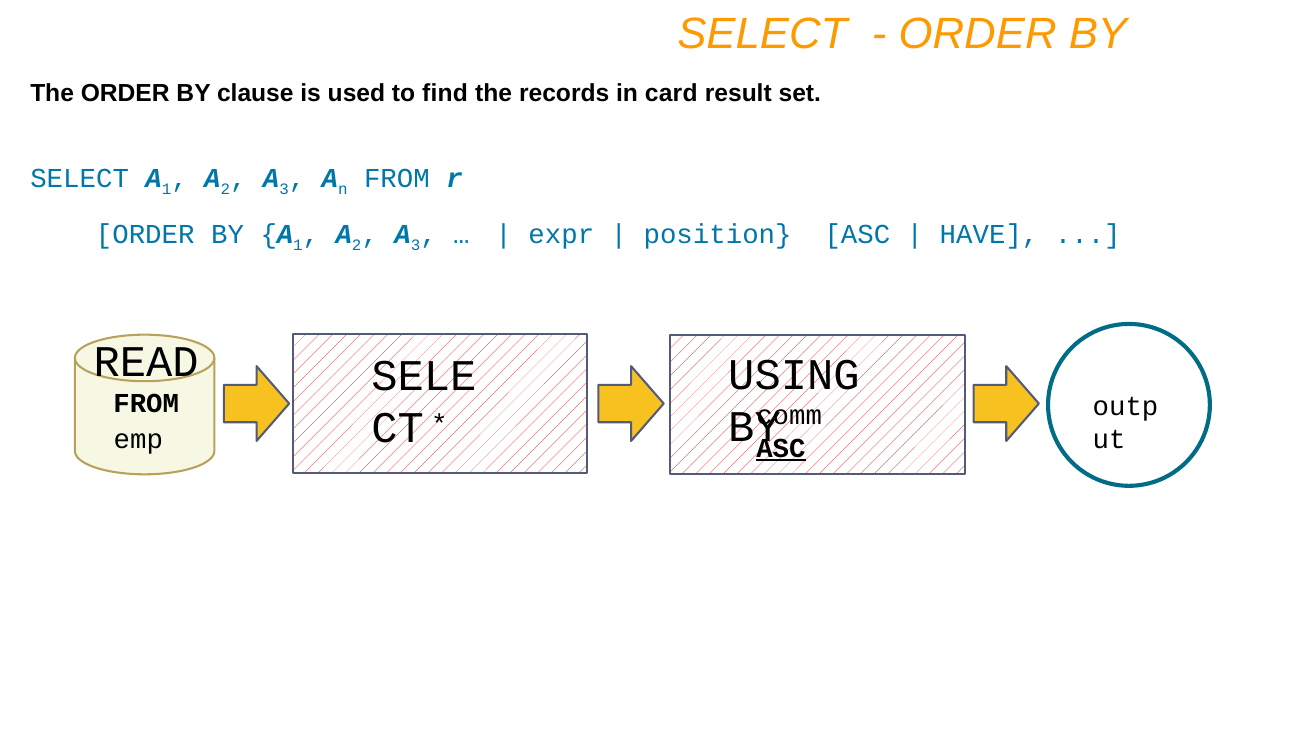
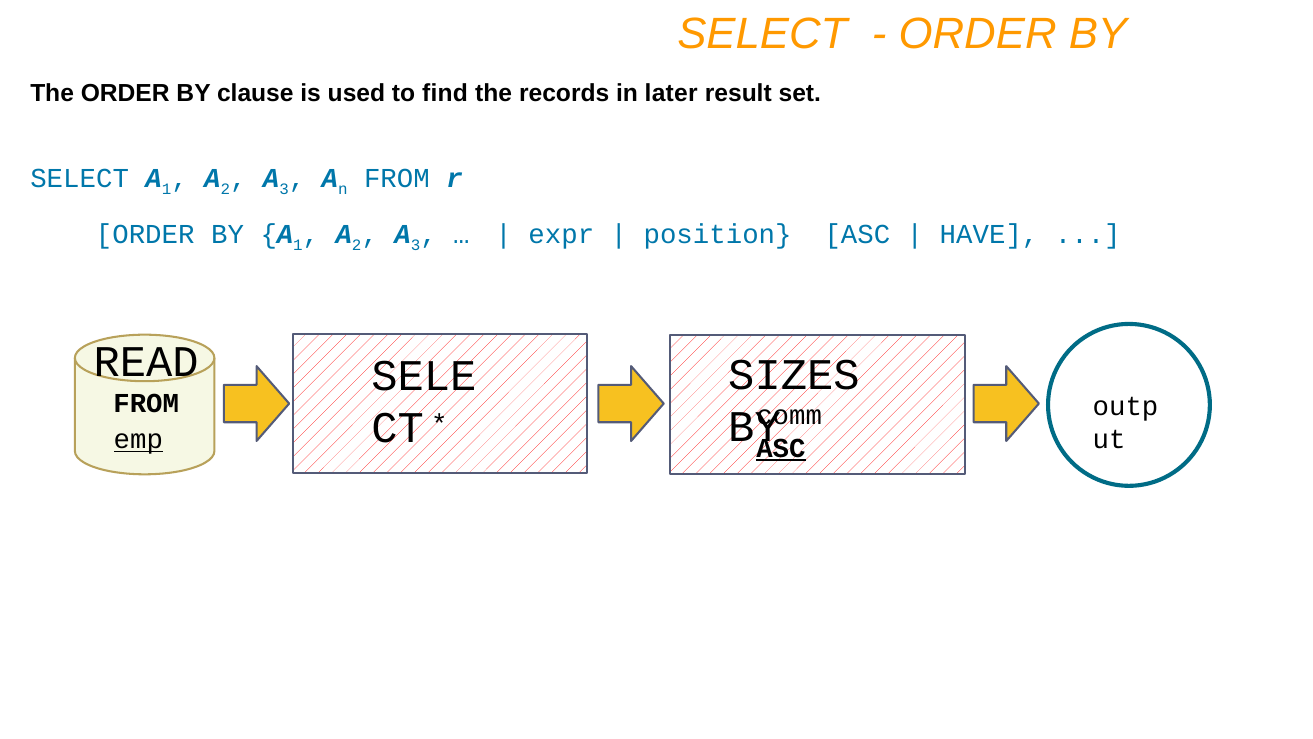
card: card -> later (671, 94)
USING: USING -> SIZES (794, 374)
emp underline: none -> present (138, 439)
